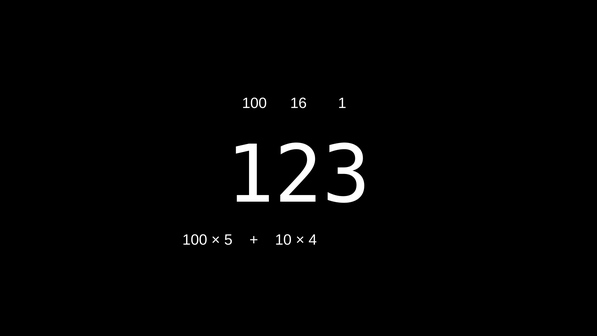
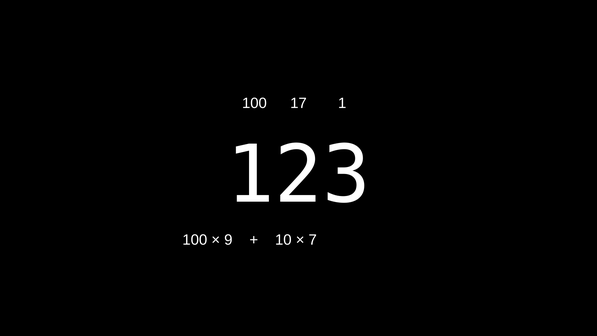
16: 16 -> 17 (298, 103)
5: 5 -> 9 (228, 240)
4: 4 -> 7 (313, 240)
